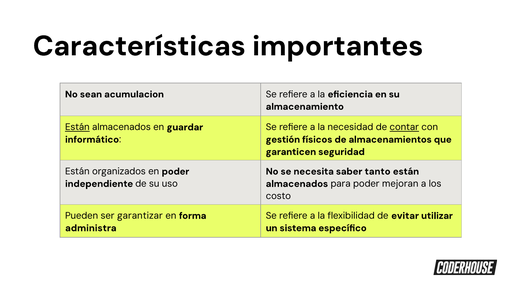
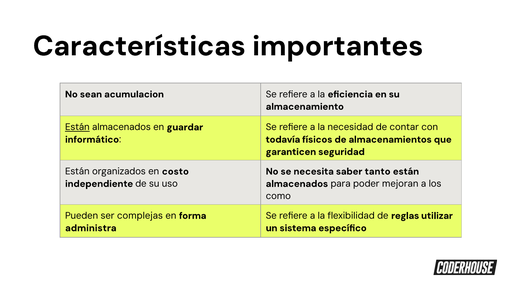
contar underline: present -> none (404, 127)
gestión: gestión -> todavía (283, 140)
en poder: poder -> costo (175, 172)
costo: costo -> como (278, 196)
garantizar: garantizar -> complejas (140, 216)
evitar: evitar -> reglas (405, 216)
